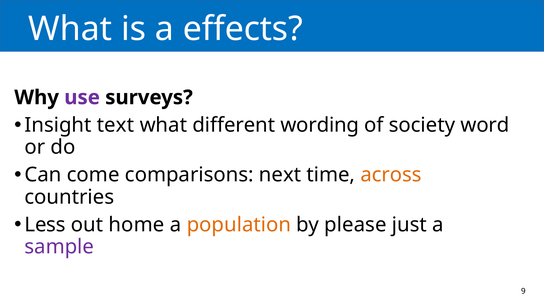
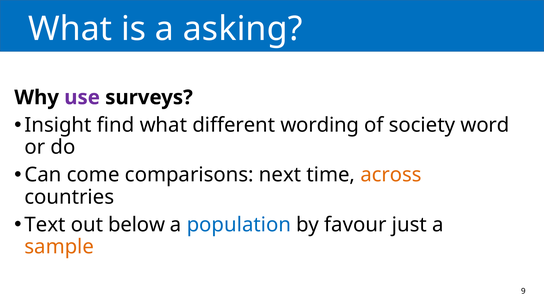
effects: effects -> asking (243, 29)
text: text -> find (116, 125)
Less: Less -> Text (45, 225)
home: home -> below (137, 225)
population colour: orange -> blue (239, 225)
please: please -> favour (355, 225)
sample colour: purple -> orange (59, 247)
